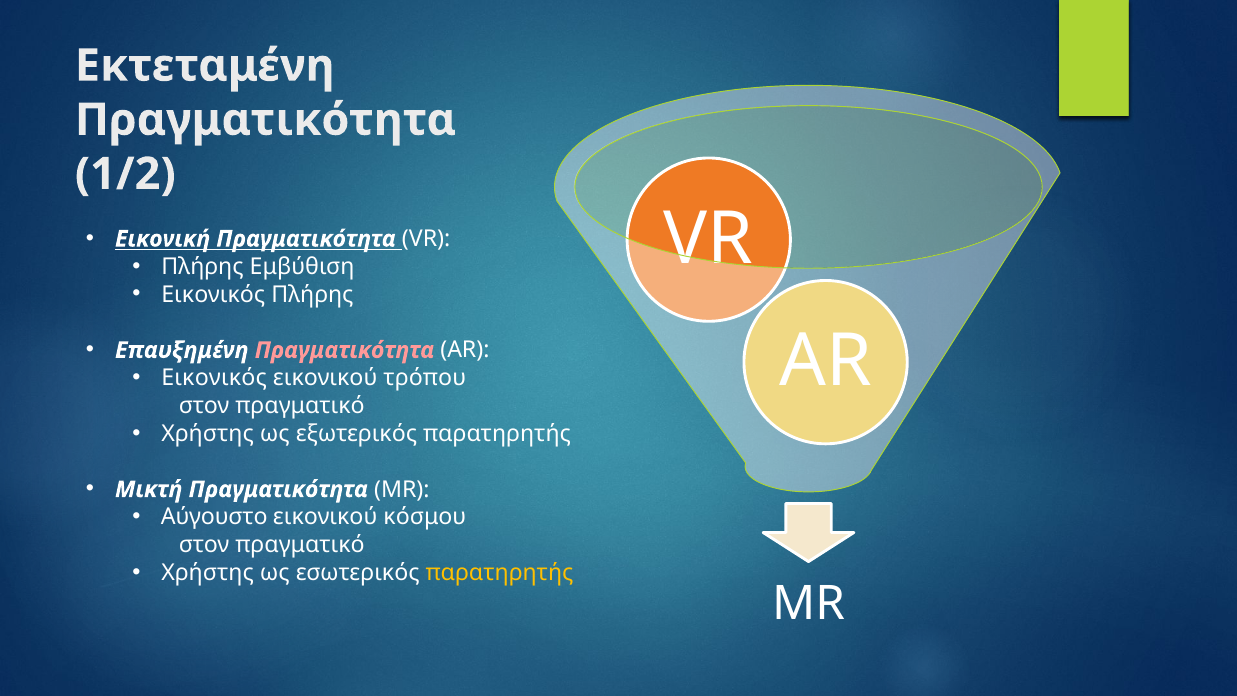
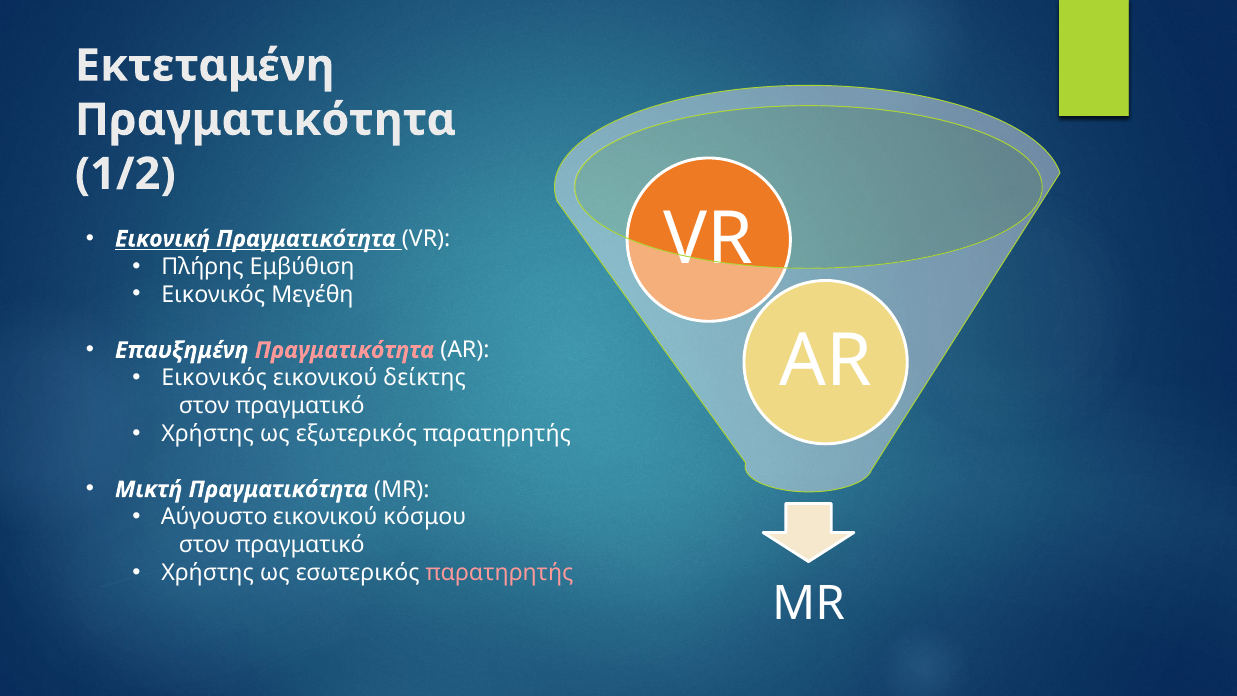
Εικονικός Πλήρης: Πλήρης -> Μεγέθη (312, 294)
τρόπου: τρόπου -> δείκτης (425, 378)
παρατηρητής colour: yellow -> pink (500, 573)
